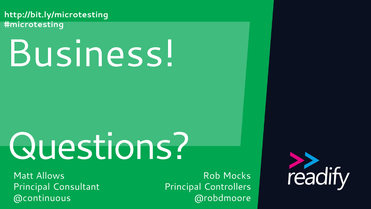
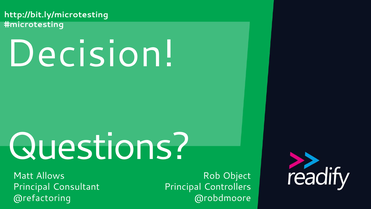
Business: Business -> Decision (91, 53)
Mocks: Mocks -> Object (237, 176)
@continuous: @continuous -> @refactoring (42, 198)
